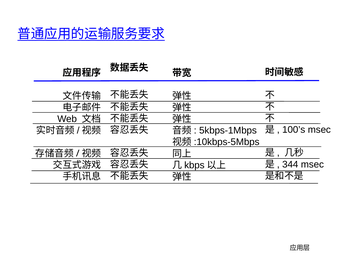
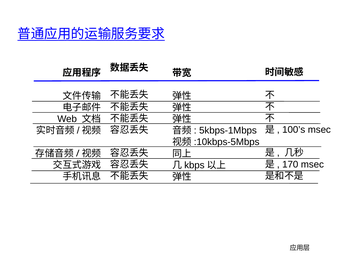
344: 344 -> 170 (290, 164)
